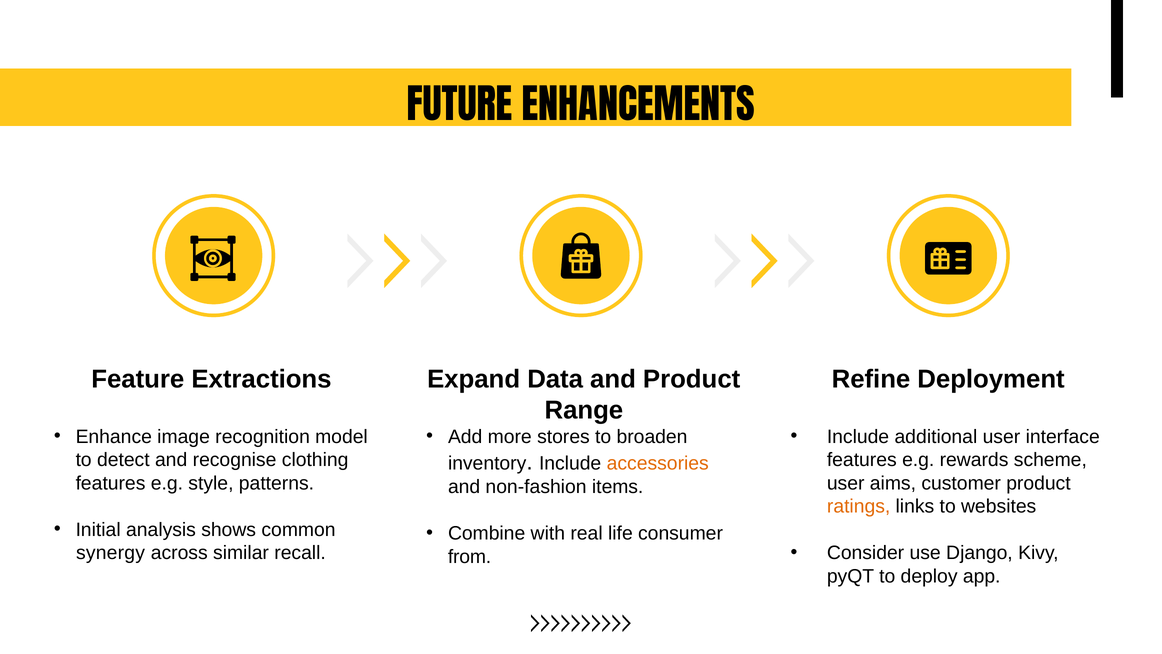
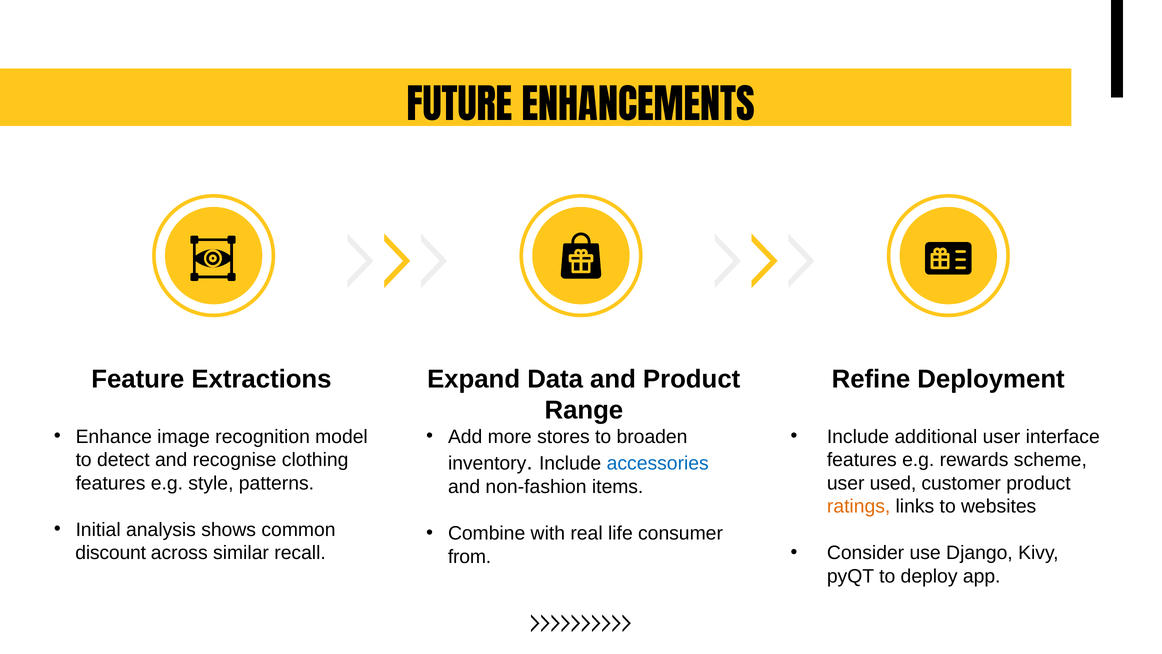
accessories colour: orange -> blue (658, 463)
aims: aims -> used (893, 483)
synergy: synergy -> discount (111, 553)
